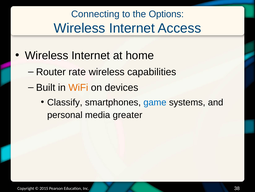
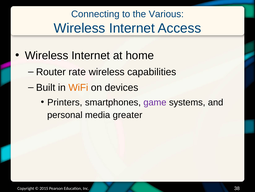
Options: Options -> Various (166, 14)
Classify: Classify -> Printers (65, 102)
game colour: blue -> purple (155, 102)
